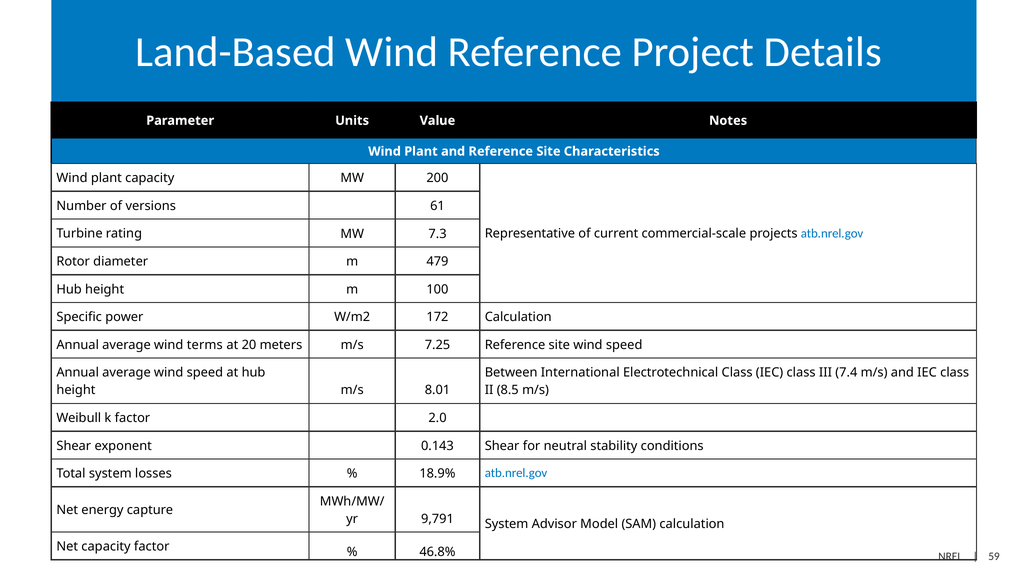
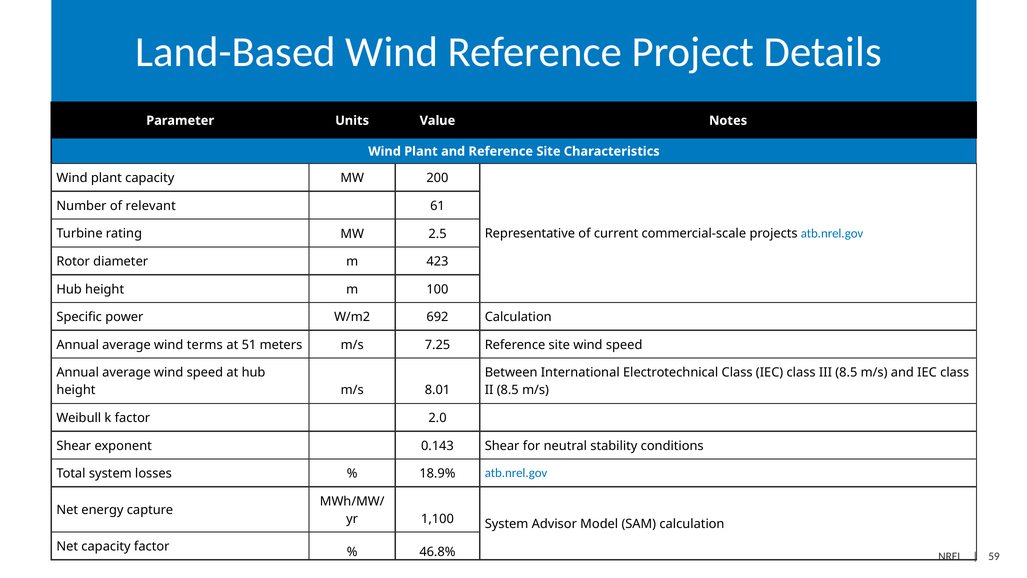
versions: versions -> relevant (151, 206)
7.3: 7.3 -> 2.5 (438, 234)
479: 479 -> 423 (437, 261)
172: 172 -> 692 (437, 317)
20: 20 -> 51 (249, 345)
III 7.4: 7.4 -> 8.5 (846, 373)
9,791: 9,791 -> 1,100 (437, 519)
